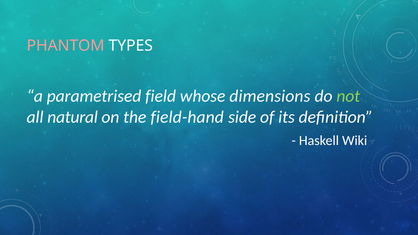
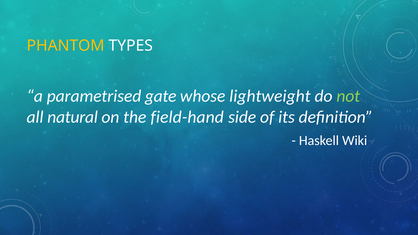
PHANTOM colour: pink -> yellow (66, 46)
field: field -> gate (161, 96)
dimensions: dimensions -> lightweight (270, 96)
